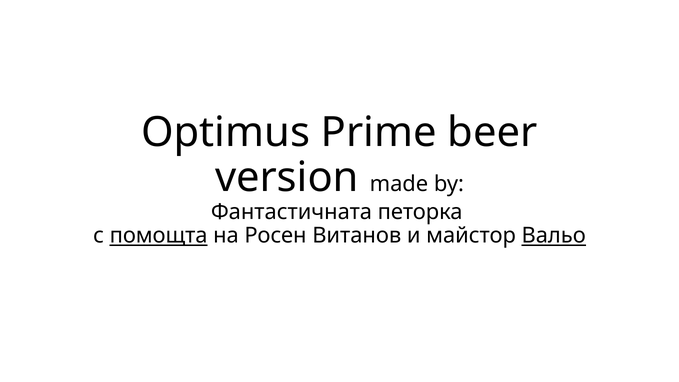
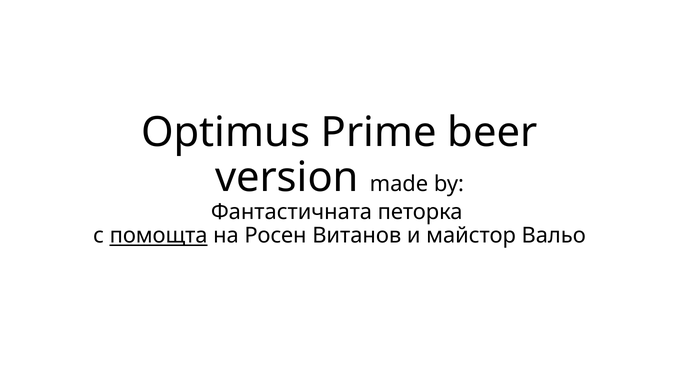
Вальо underline: present -> none (554, 236)
